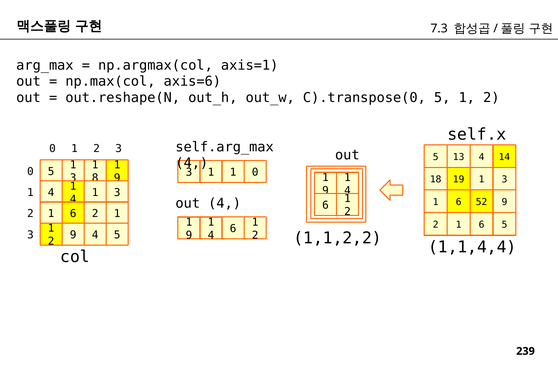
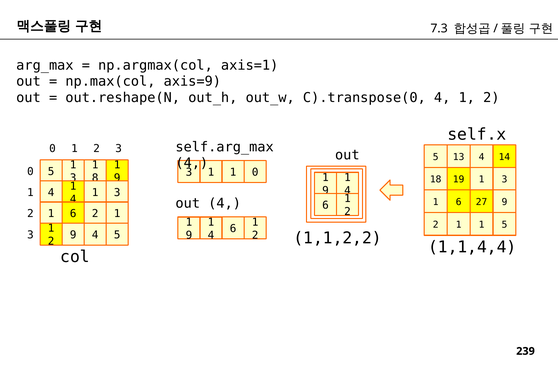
axis=6: axis=6 -> axis=9 (192, 82)
C).transpose(0 5: 5 -> 4 (442, 98)
52: 52 -> 27 (482, 202)
6: 6 -> 1 (482, 225)
